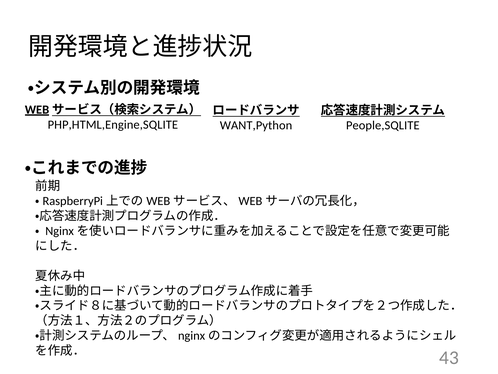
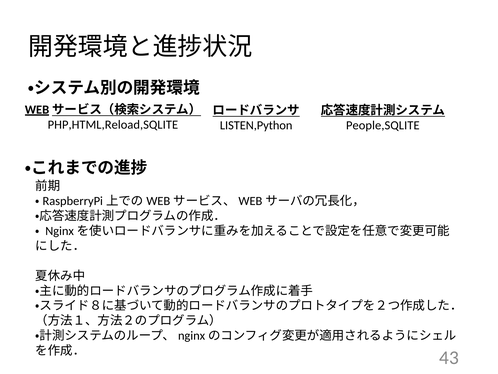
PHP,HTML,Engine,SQLITE: PHP,HTML,Engine,SQLITE -> PHP,HTML,Reload,SQLITE (113, 124)
WANT,Python: WANT,Python -> LISTEN,Python (256, 125)
